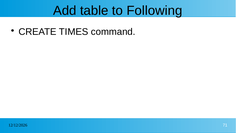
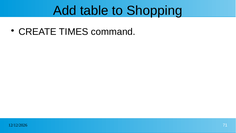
Following: Following -> Shopping (154, 11)
